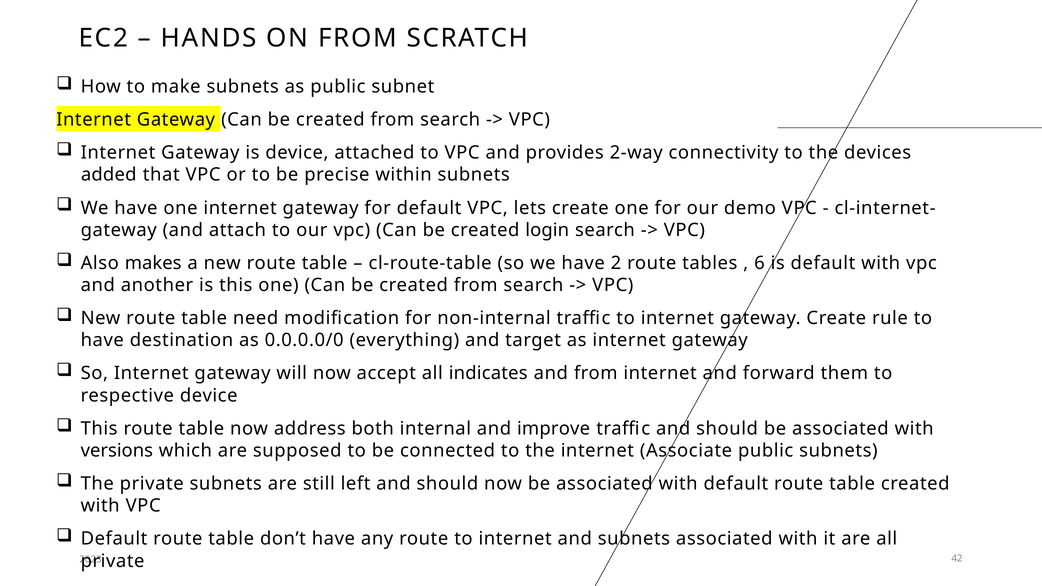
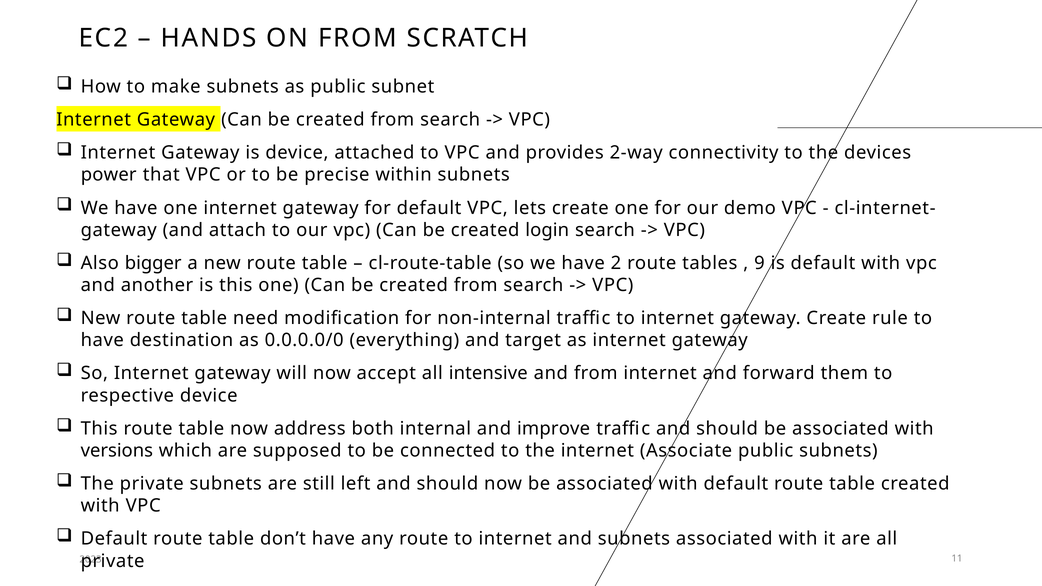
added: added -> power (109, 175)
makes: makes -> bigger (153, 263)
6: 6 -> 9 (759, 263)
indicates: indicates -> intensive (488, 373)
42: 42 -> 11 (957, 559)
